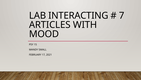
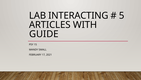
7: 7 -> 5 (122, 15)
MOOD: MOOD -> GUIDE (44, 34)
